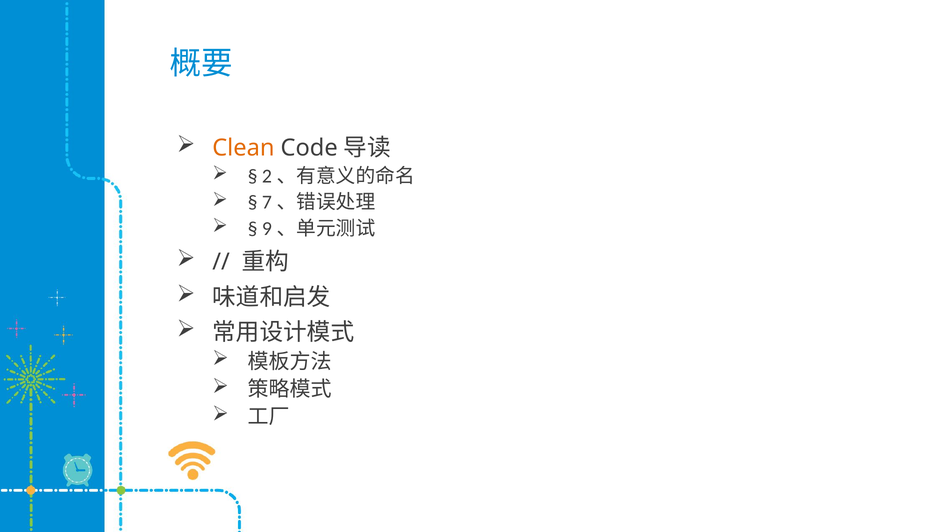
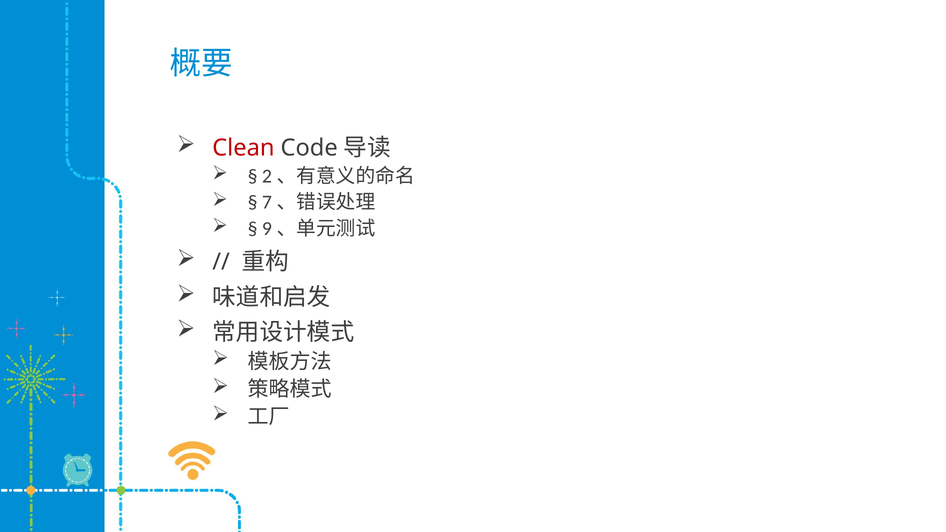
Clean colour: orange -> red (243, 148)
